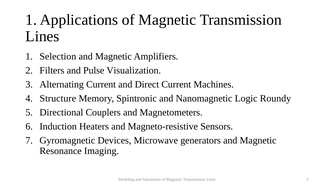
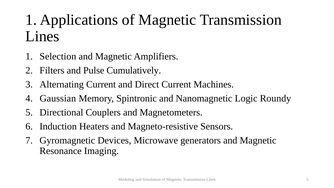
Visualization: Visualization -> Cumulatively (134, 70)
Structure: Structure -> Gaussian (58, 98)
